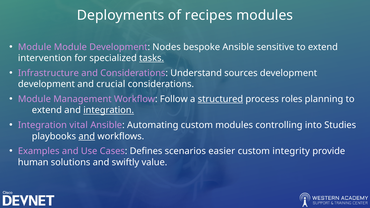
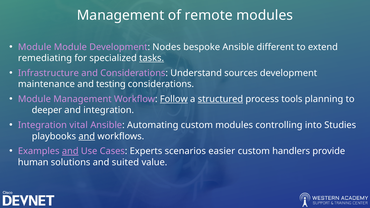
Deployments: Deployments -> Management (121, 15)
recipes: recipes -> remote (209, 15)
sensitive: sensitive -> different (275, 47)
intervention: intervention -> remediating (45, 58)
development: development -> maintenance (46, 84)
crucial: crucial -> testing (111, 84)
Follow underline: none -> present (174, 99)
roles: roles -> tools (292, 99)
extend: extend -> deeper (47, 110)
integration underline: present -> none (109, 110)
and underline: none -> present (70, 151)
Defines: Defines -> Experts (146, 151)
integrity: integrity -> handlers (291, 151)
swiftly: swiftly -> suited (125, 162)
